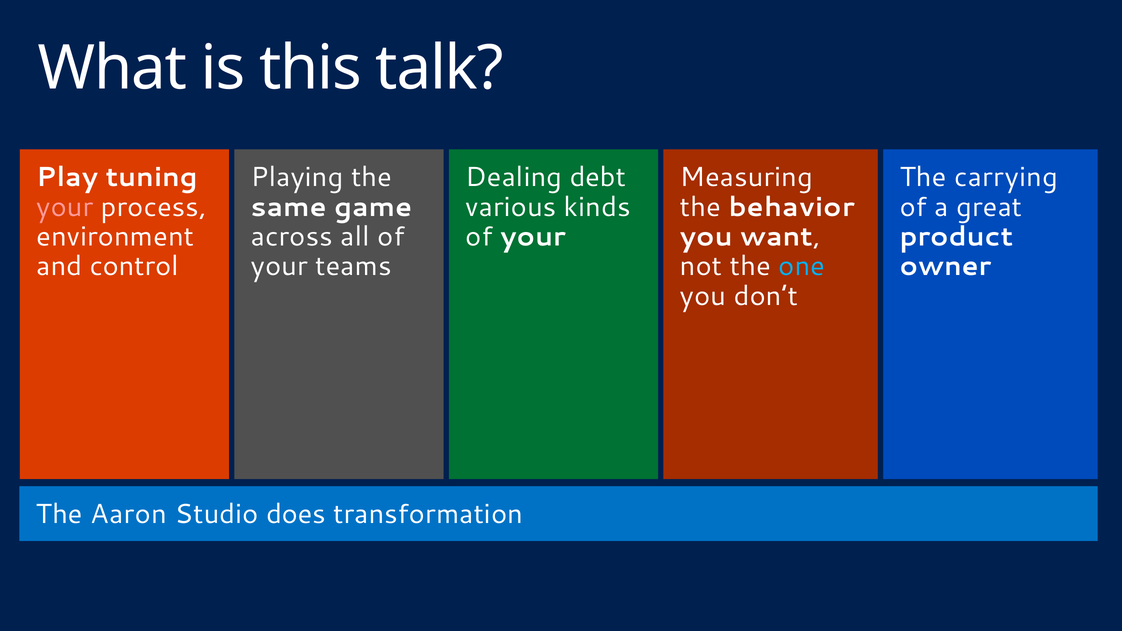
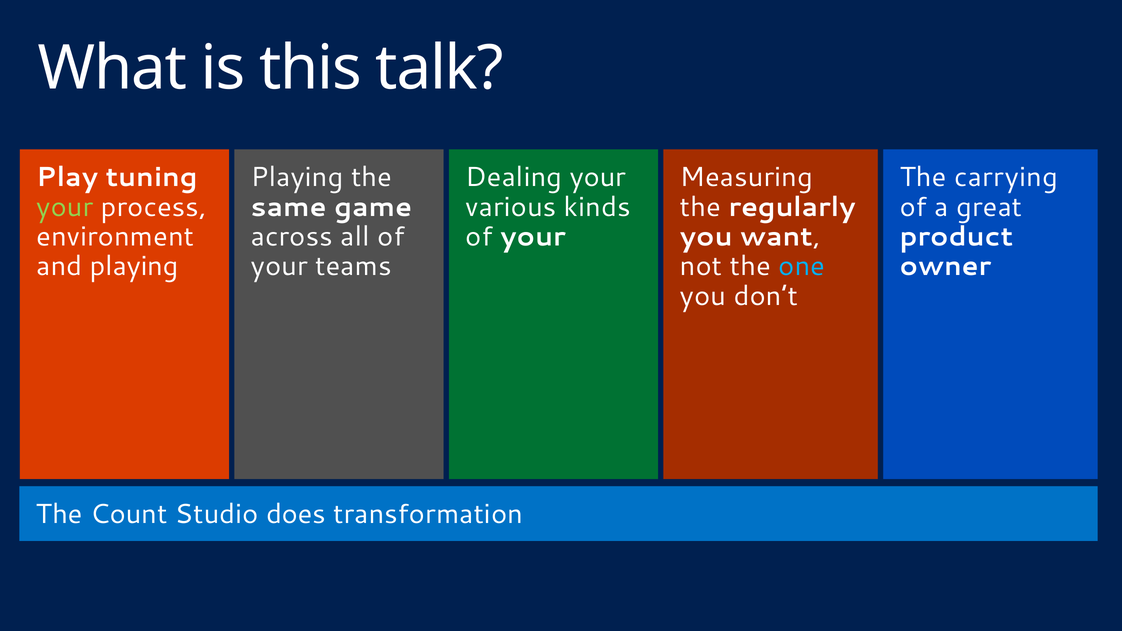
Dealing debt: debt -> your (598, 177)
your colour: pink -> light green (65, 207)
behavior: behavior -> regularly (792, 207)
and control: control -> playing (134, 266)
Aaron: Aaron -> Count (129, 514)
